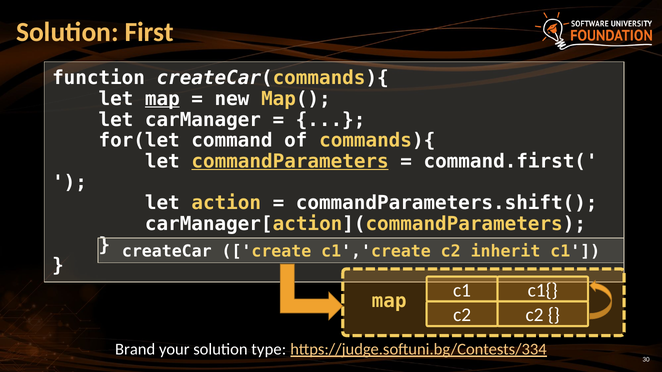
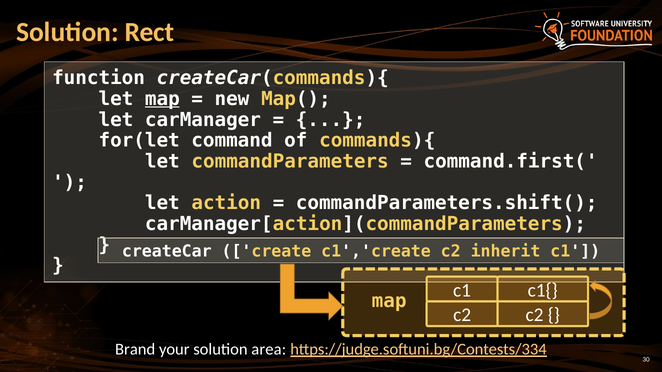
First: First -> Rect (149, 32)
commandParameters underline: present -> none (290, 162)
type: type -> area (269, 350)
